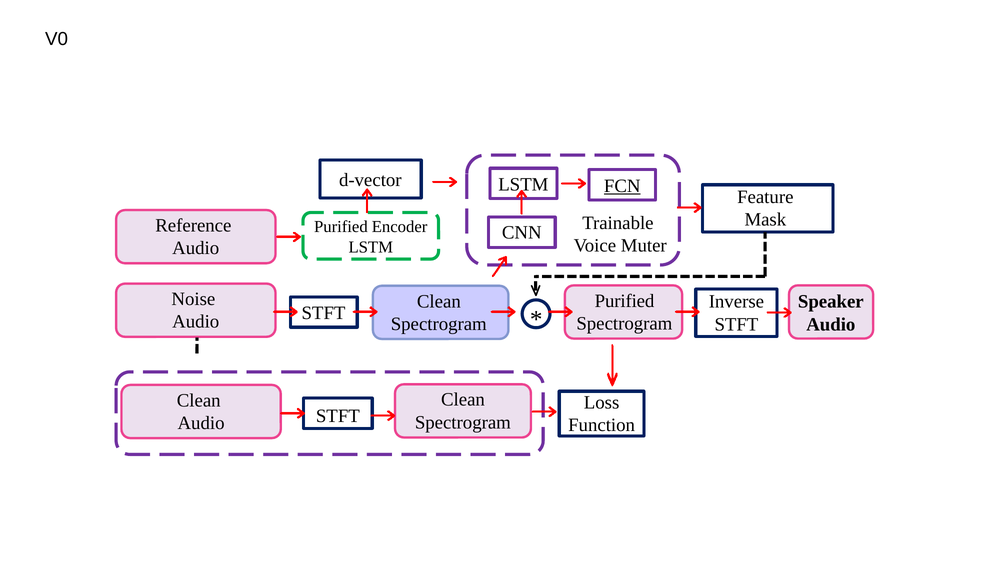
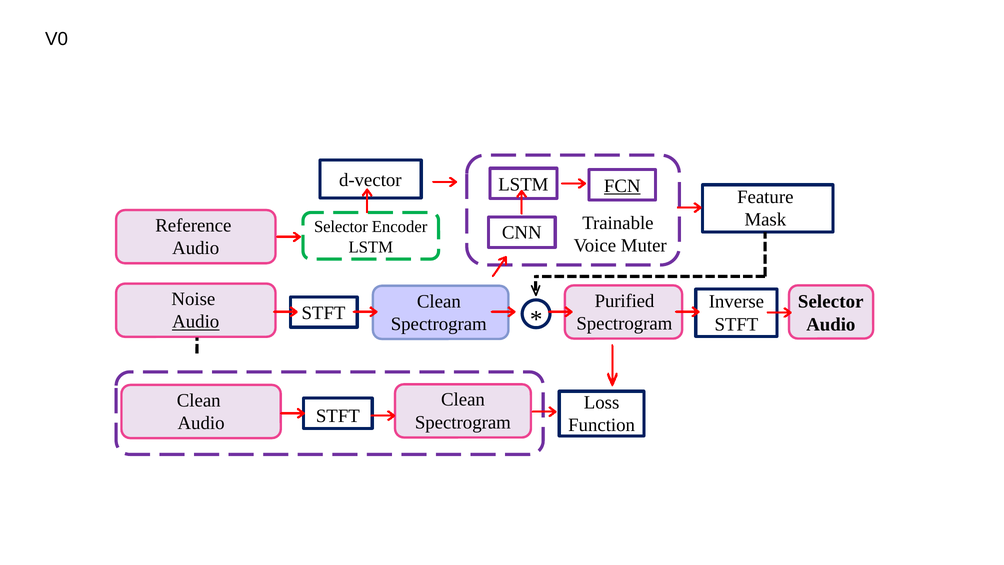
Purified: Purified -> Selector (341, 227)
Speaker: Speaker -> Selector (831, 302)
Audio underline: none -> present (196, 322)
